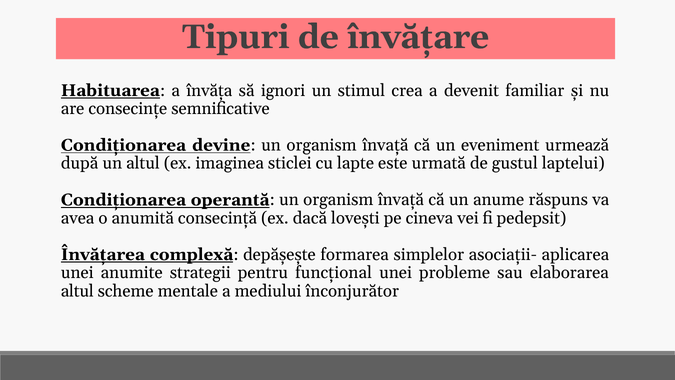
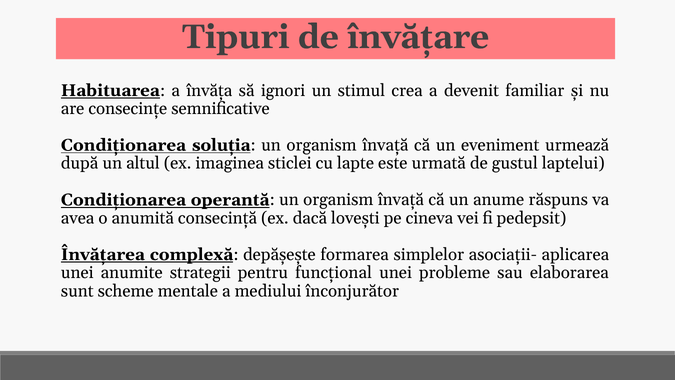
devine: devine -> soluția (221, 145)
altul: altul -> sunt (77, 291)
